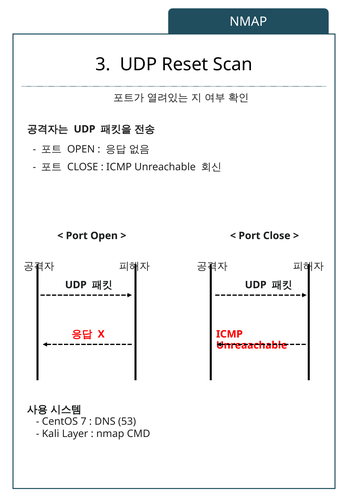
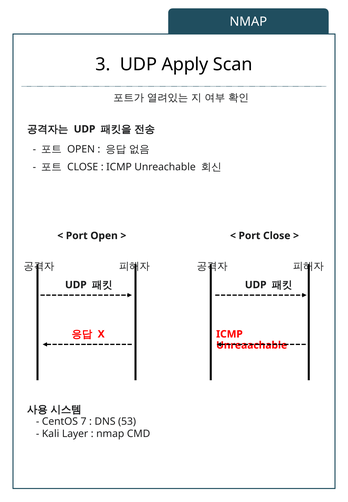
Reset: Reset -> Apply (185, 65)
